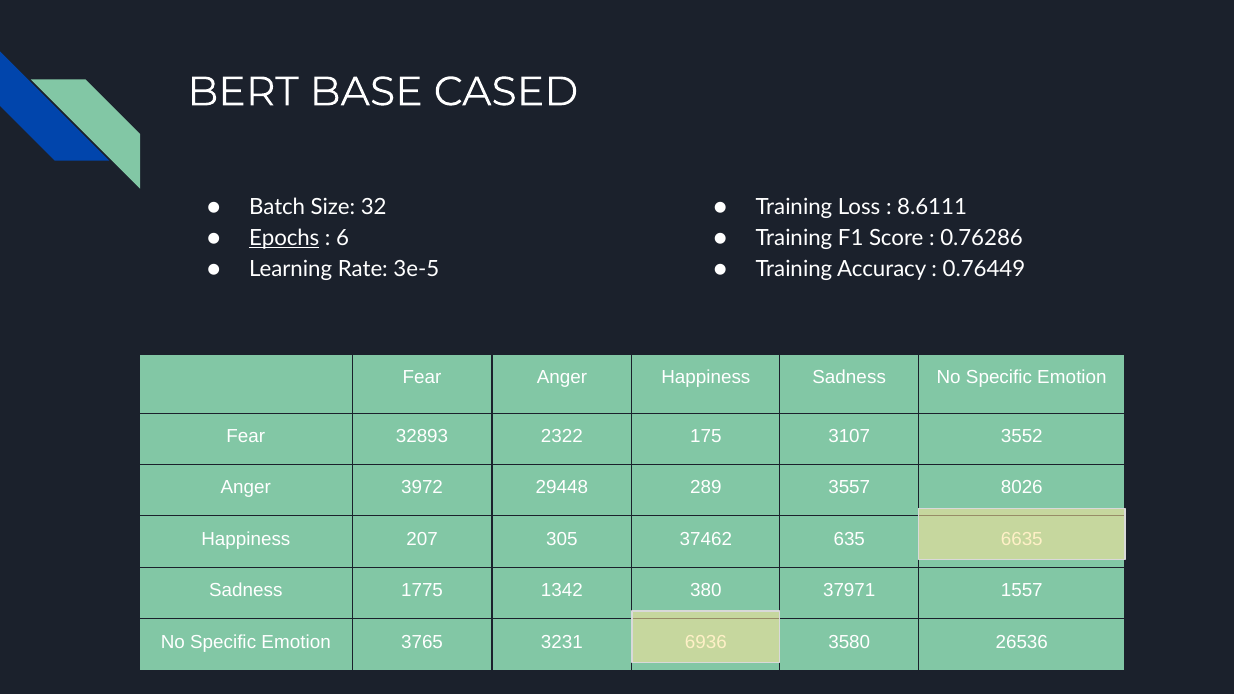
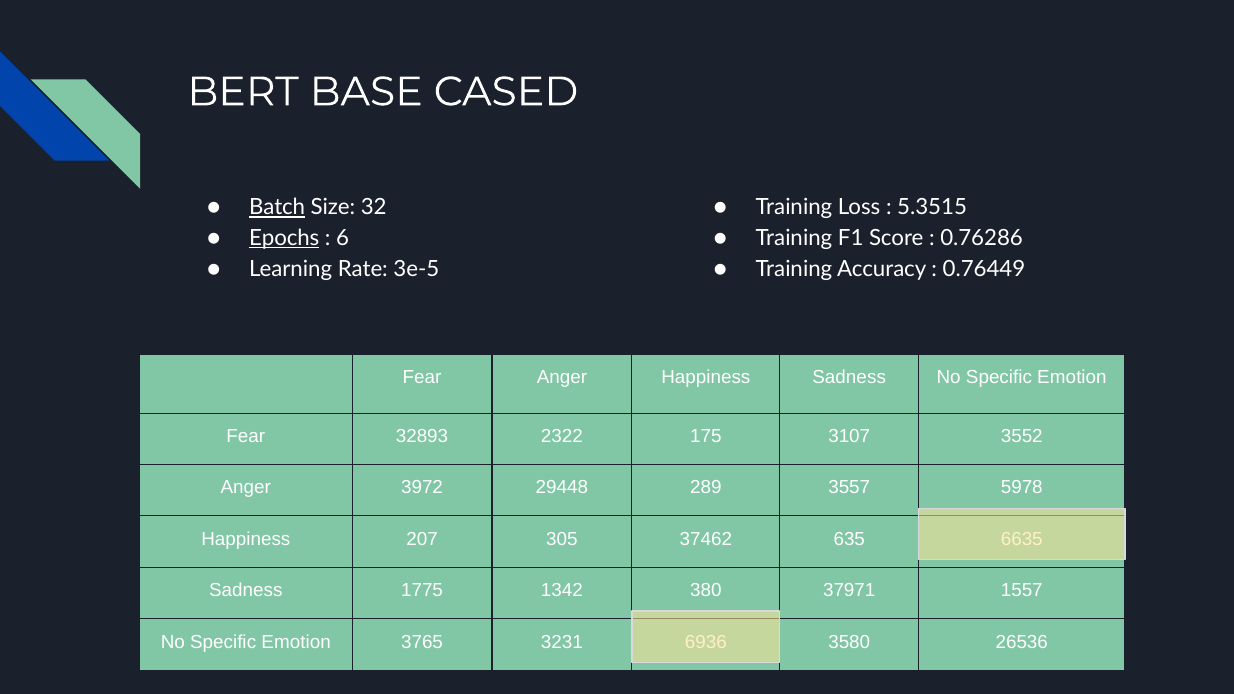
Batch underline: none -> present (277, 207)
8.6111: 8.6111 -> 5.3515 (932, 207)
8026: 8026 -> 5978 (1022, 488)
